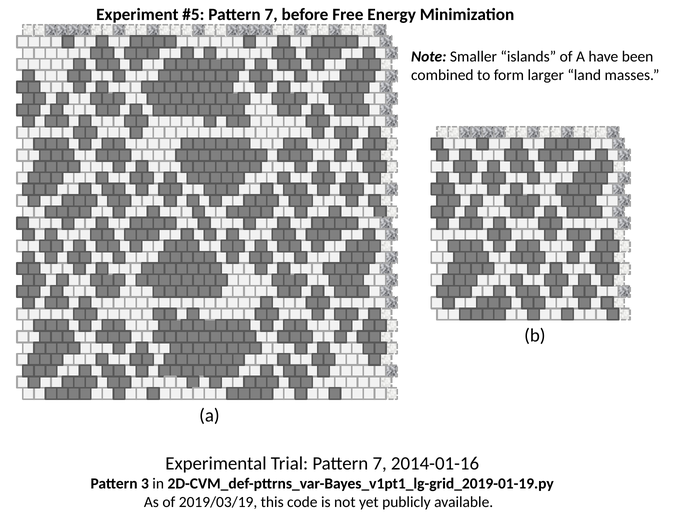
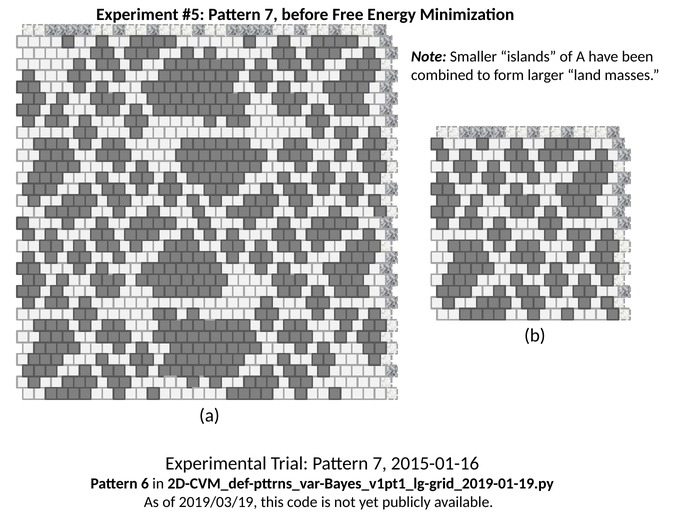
2014-01-16: 2014-01-16 -> 2015-01-16 (435, 464)
3: 3 -> 6 (145, 484)
